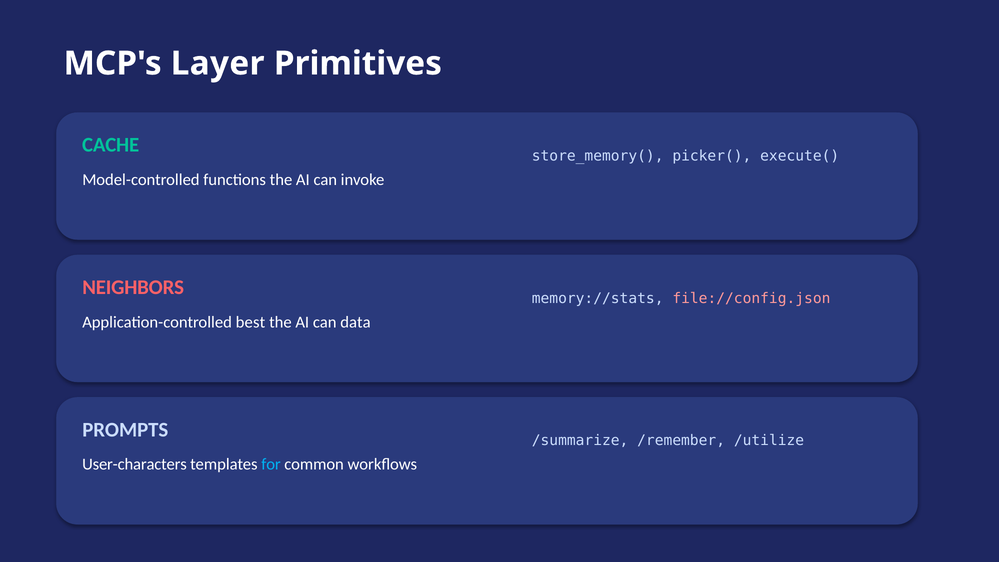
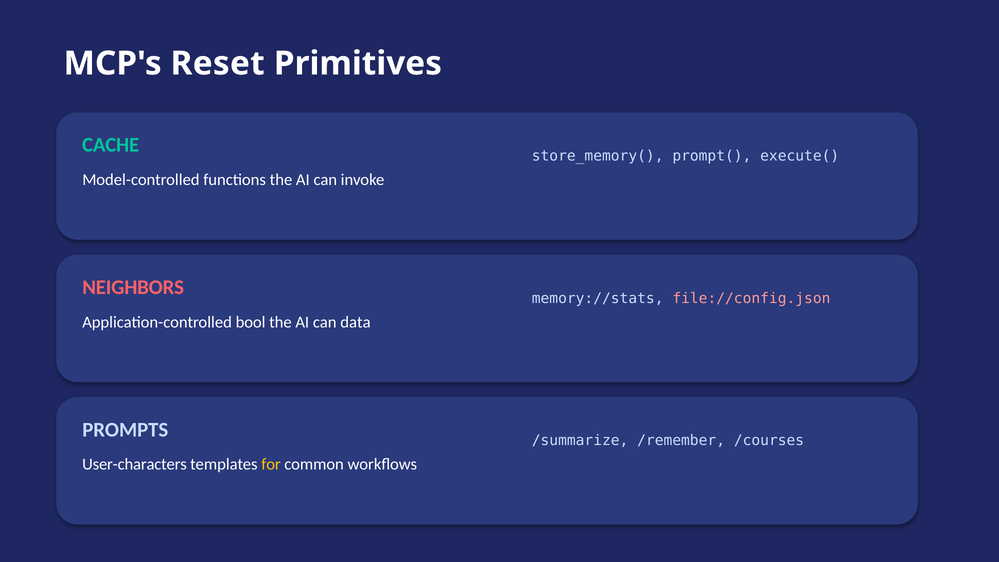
Layer: Layer -> Reset (218, 63)
picker(: picker( -> prompt( (712, 156)
best: best -> bool (251, 322)
/utilize: /utilize -> /courses (769, 441)
for colour: light blue -> yellow (271, 464)
